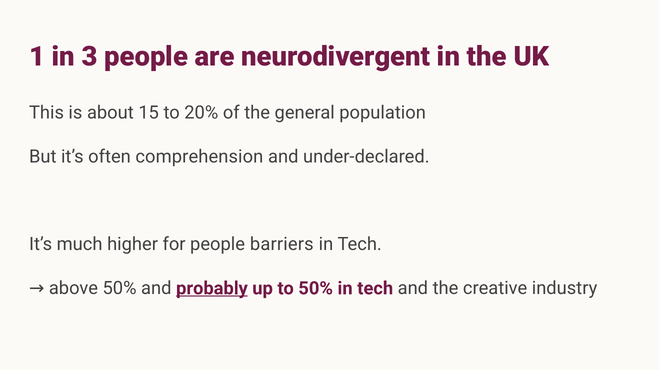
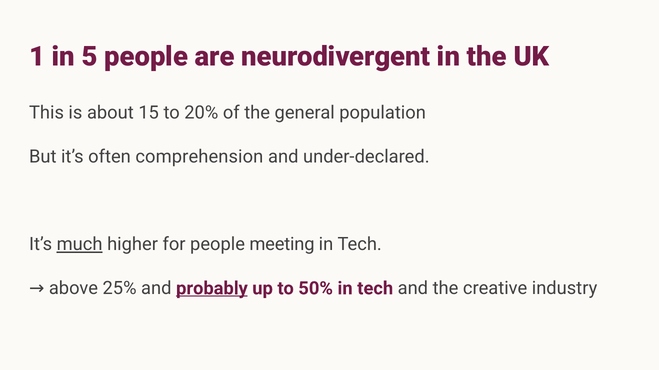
3: 3 -> 5 (90, 57)
much underline: none -> present (80, 245)
barriers: barriers -> meeting (282, 245)
50%: 50% -> 25% (120, 289)
